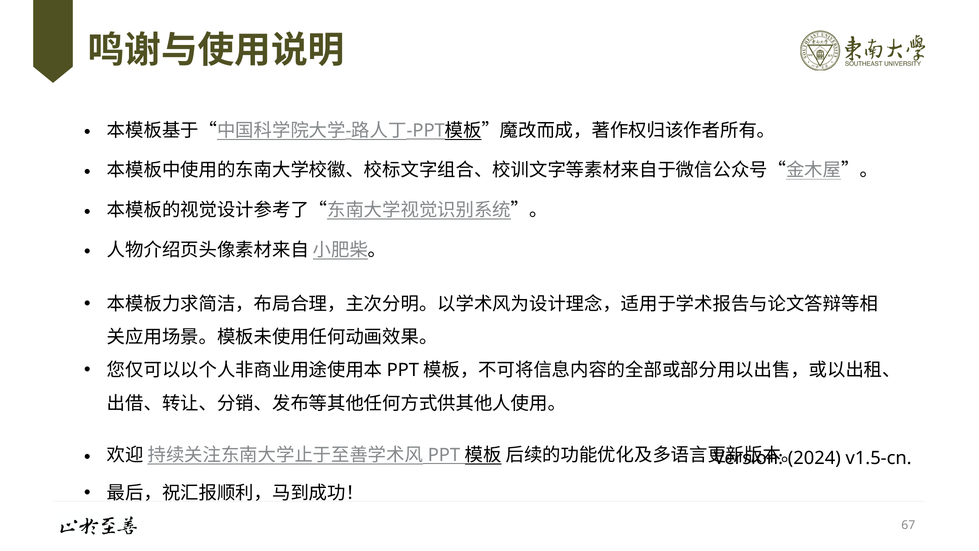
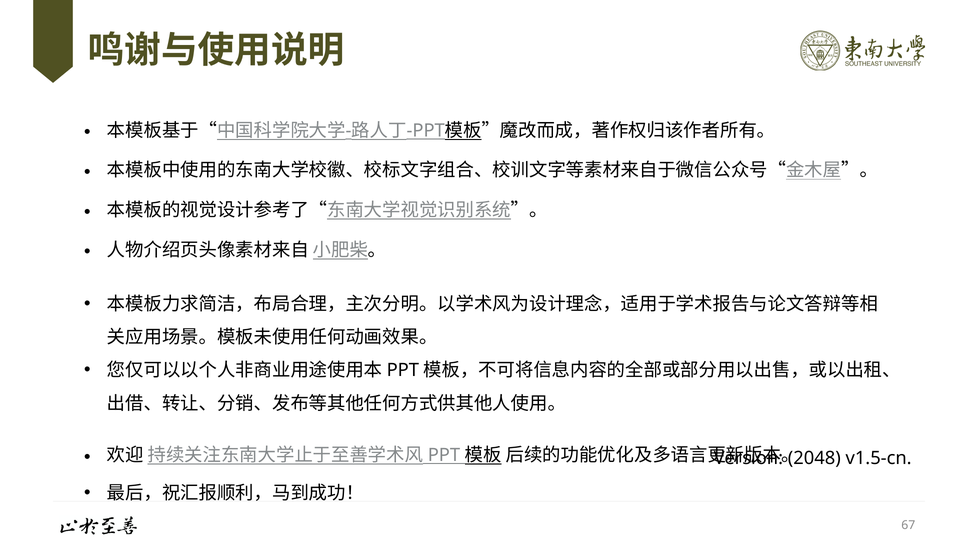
2024: 2024 -> 2048 (814, 458)
